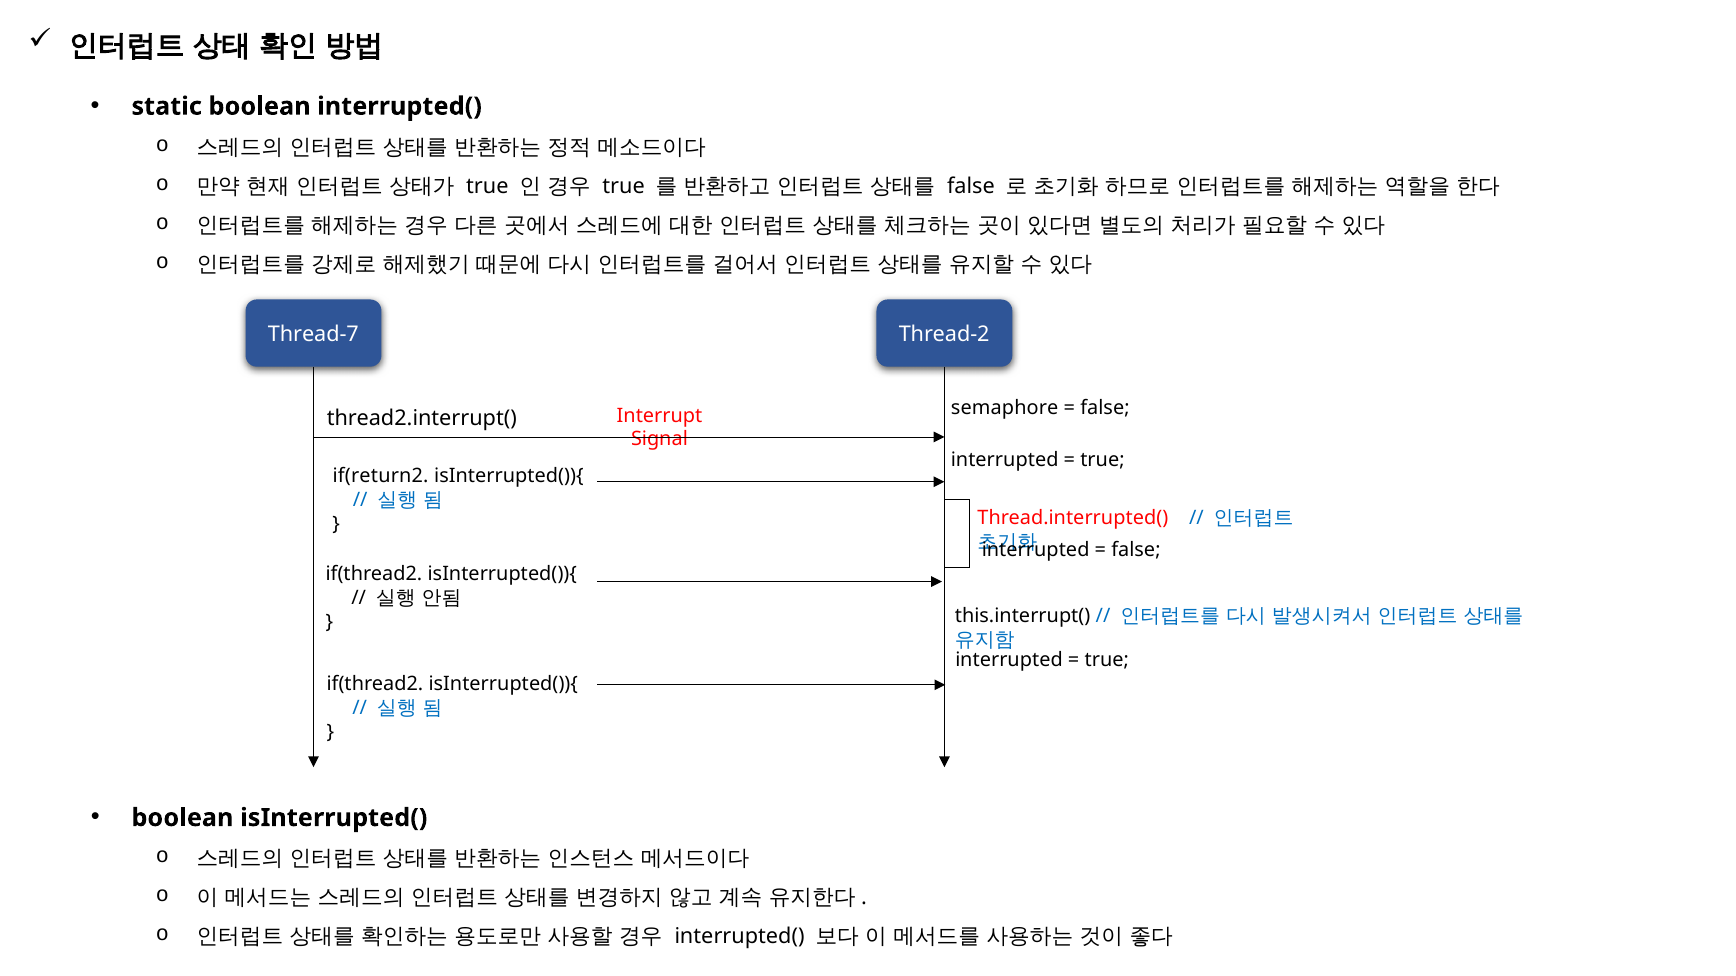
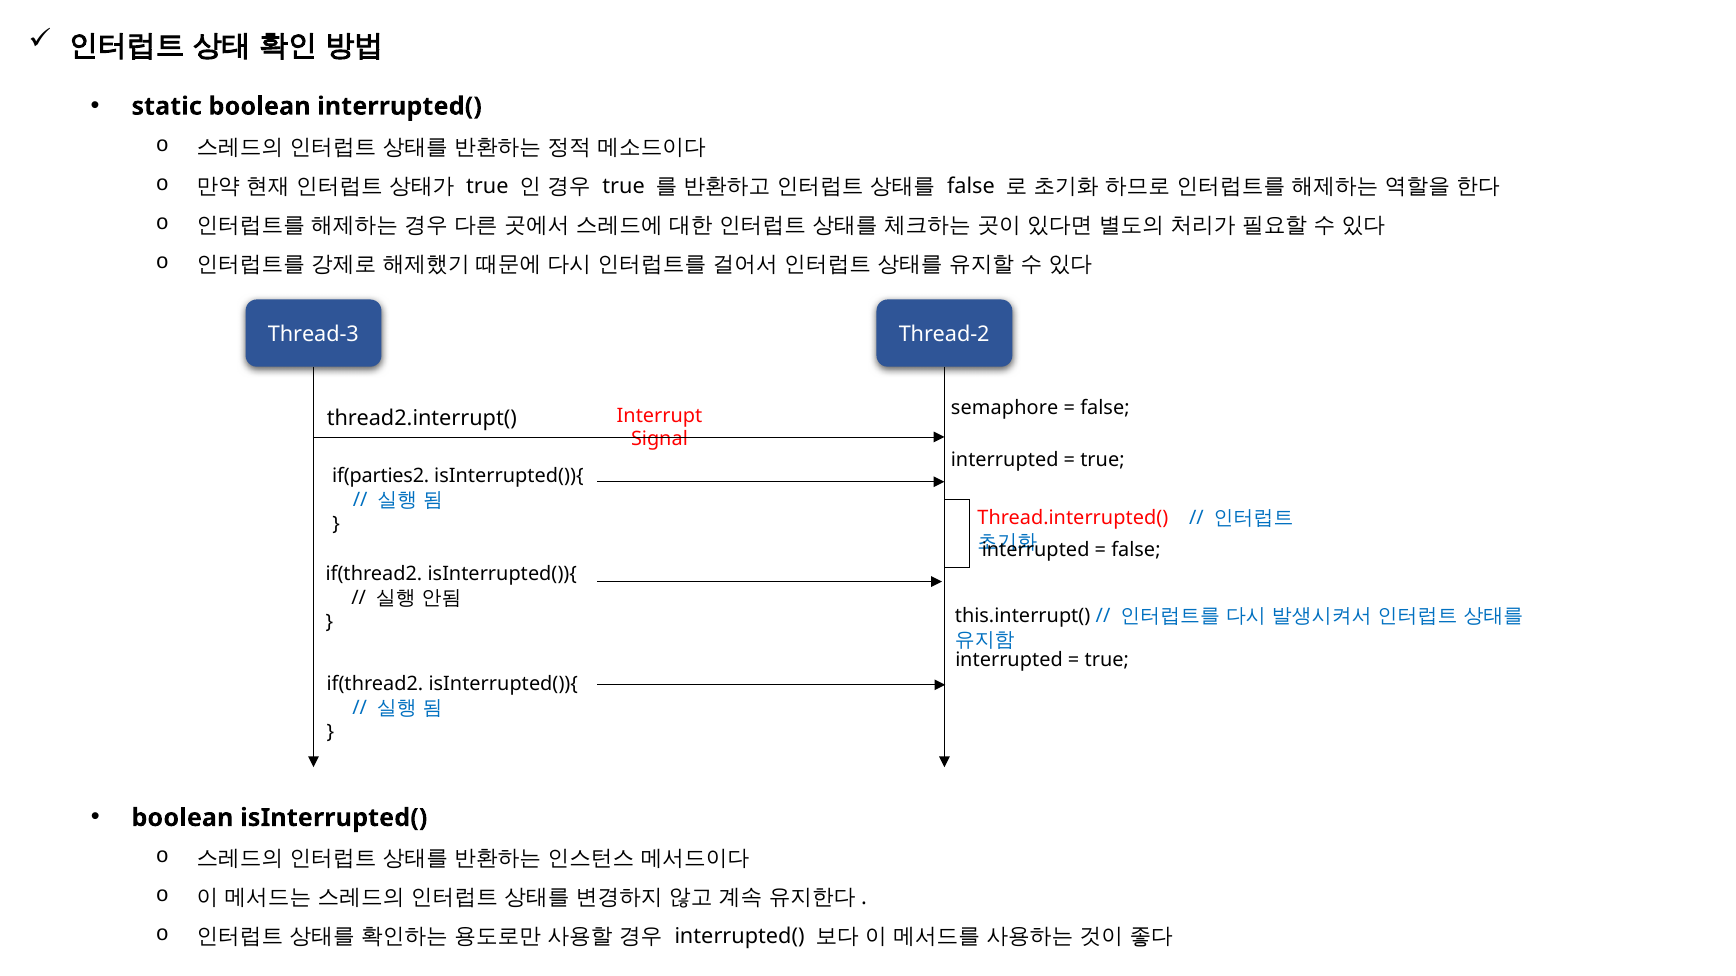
Thread-7: Thread-7 -> Thread-3 (313, 335)
if(return2: if(return2 -> if(parties2 (381, 476)
